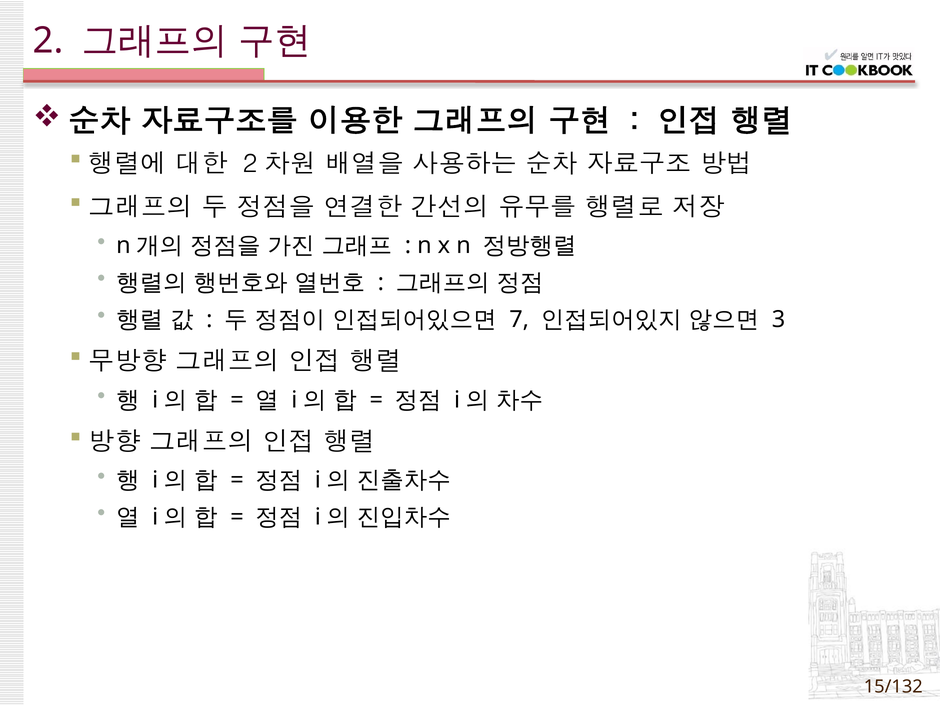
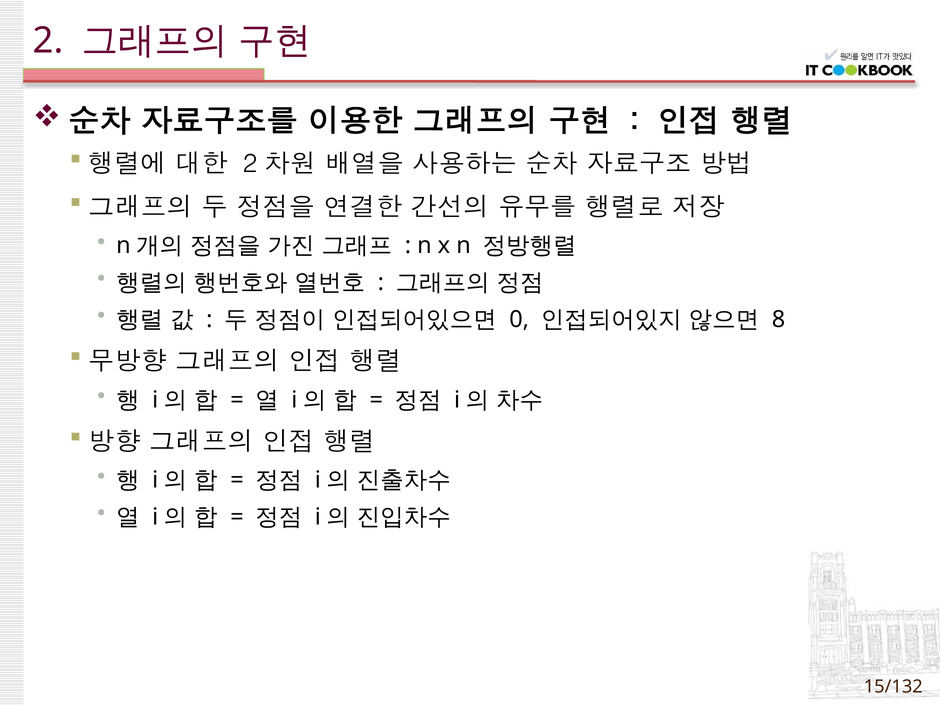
7: 7 -> 0 (519, 319)
3: 3 -> 8 (779, 319)
